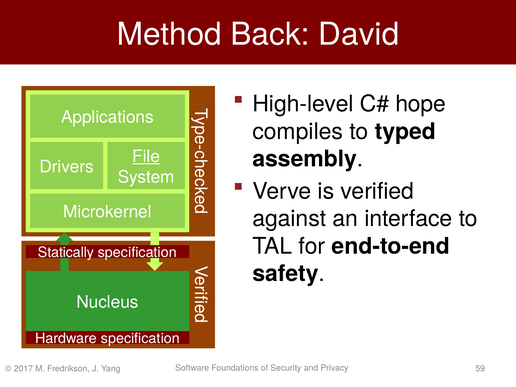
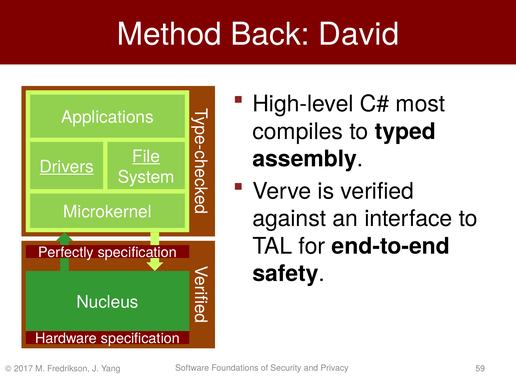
hope: hope -> most (421, 104)
Drivers underline: none -> present (67, 167)
Statically: Statically -> Perfectly (66, 253)
